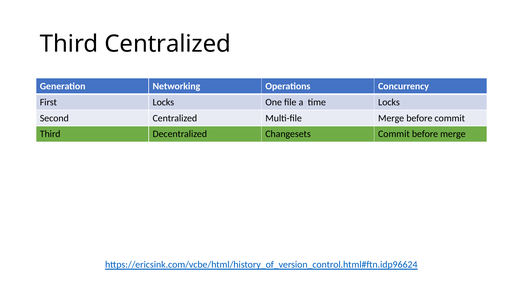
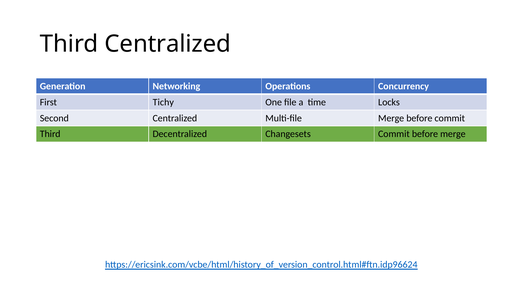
First Locks: Locks -> Tichy (163, 102)
